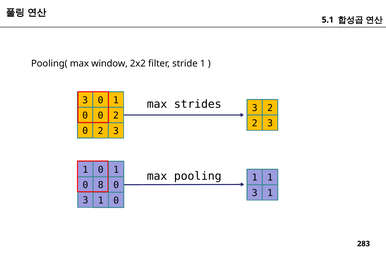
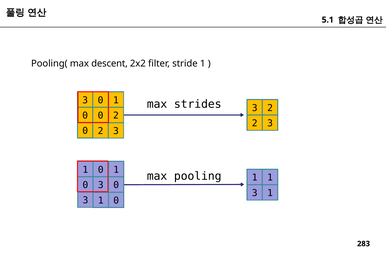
window: window -> descent (110, 63)
8: 8 -> 3 (101, 185)
